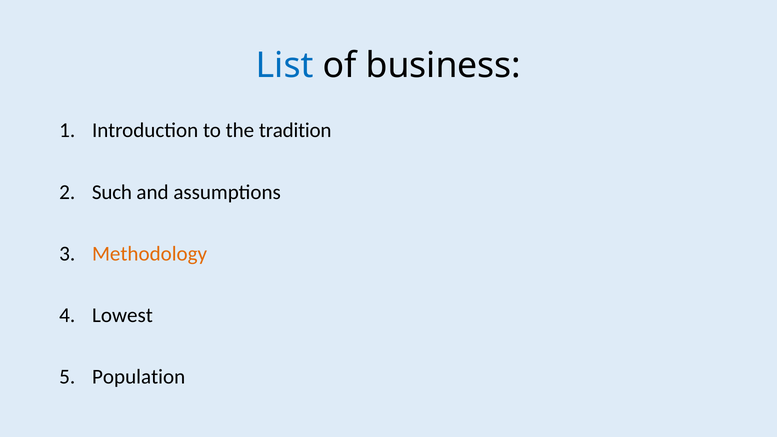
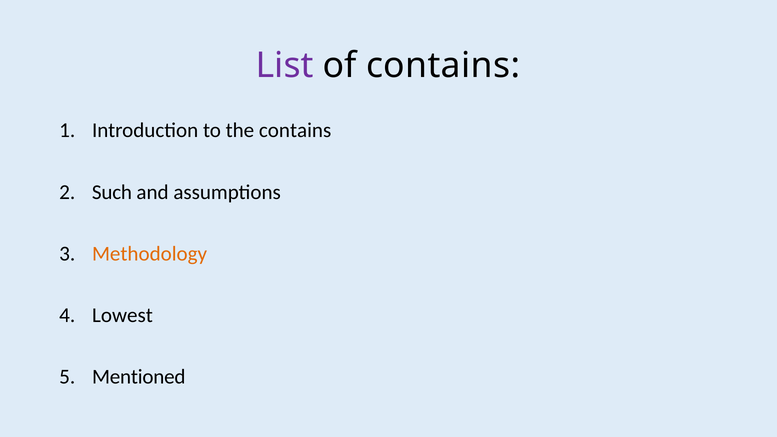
List colour: blue -> purple (285, 65)
of business: business -> contains (443, 65)
the tradition: tradition -> contains (295, 130)
Population: Population -> Mentioned (139, 377)
